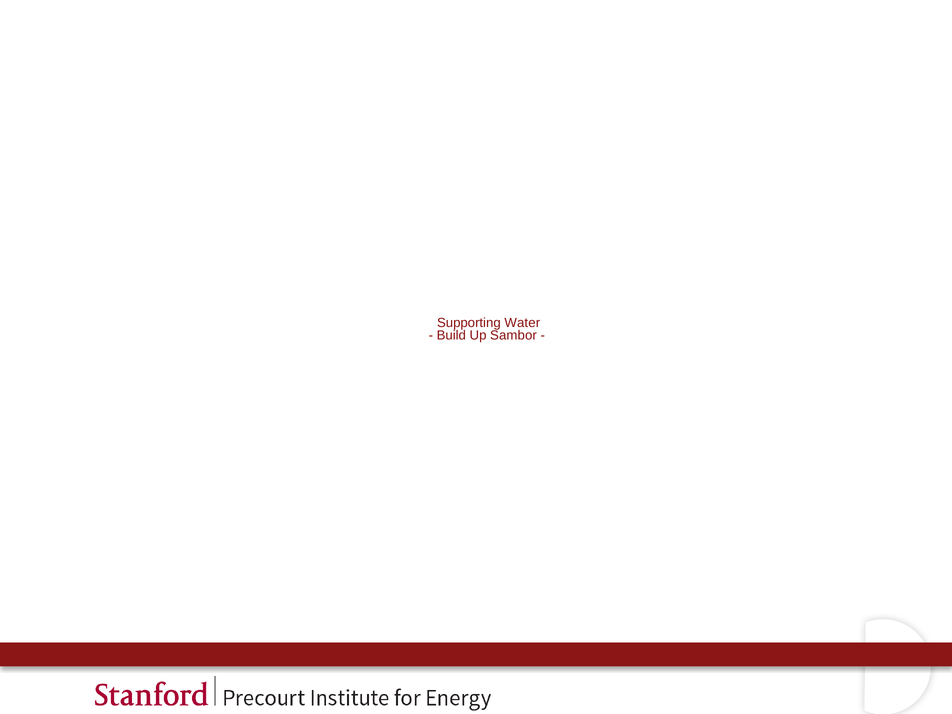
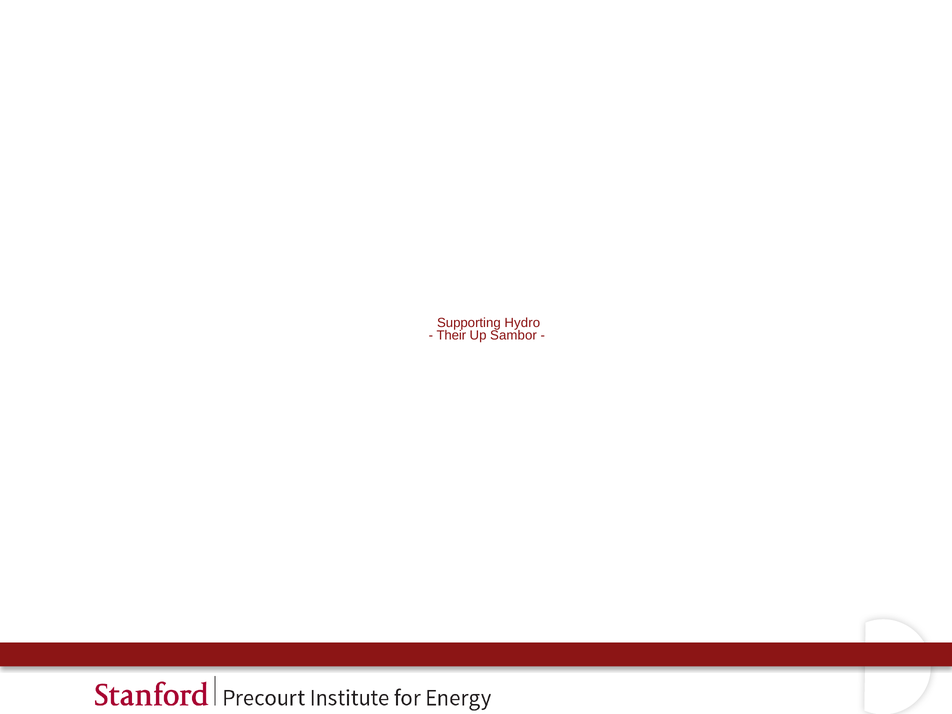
Water: Water -> Hydro (522, 323)
Build: Build -> Their (451, 335)
